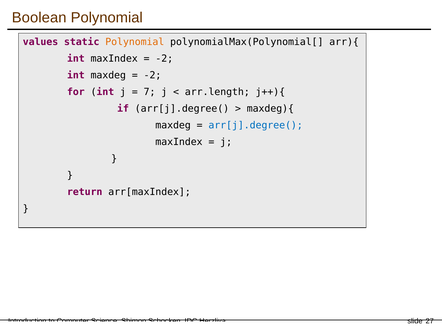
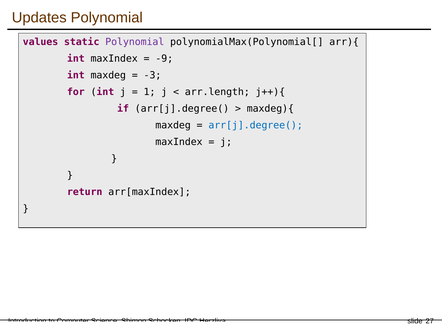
Boolean: Boolean -> Updates (39, 18)
Polynomial colour: orange -> purple (135, 42)
-2: -2 -> -9 (164, 59)
-2: -2 -> -3 (152, 75)
7: 7 -> 1 (150, 92)
